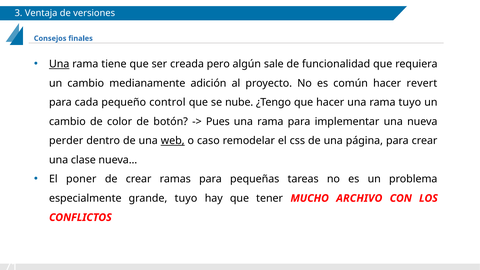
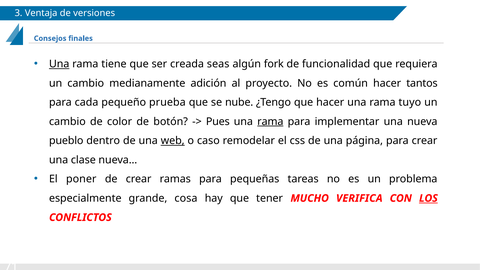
pero: pero -> seas (218, 64)
sale: sale -> fork (274, 64)
revert: revert -> tantos (422, 83)
control: control -> prueba (167, 102)
rama underline: none -> present (270, 122)
perder: perder -> pueblo (66, 141)
grande tuyo: tuyo -> cosa (186, 198)
ARCHIVO: ARCHIVO -> VERIFICA (359, 198)
LOS underline: none -> present (428, 198)
